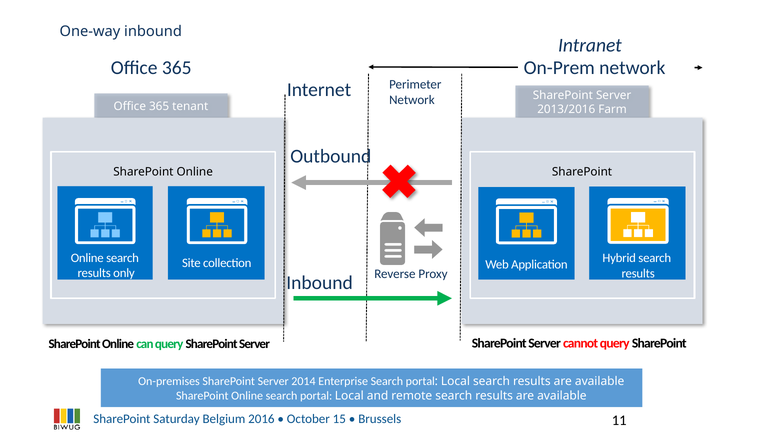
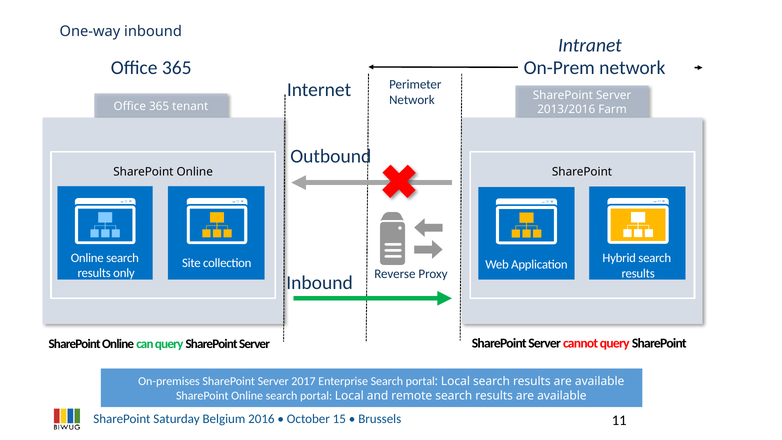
2014: 2014 -> 2017 (303, 381)
